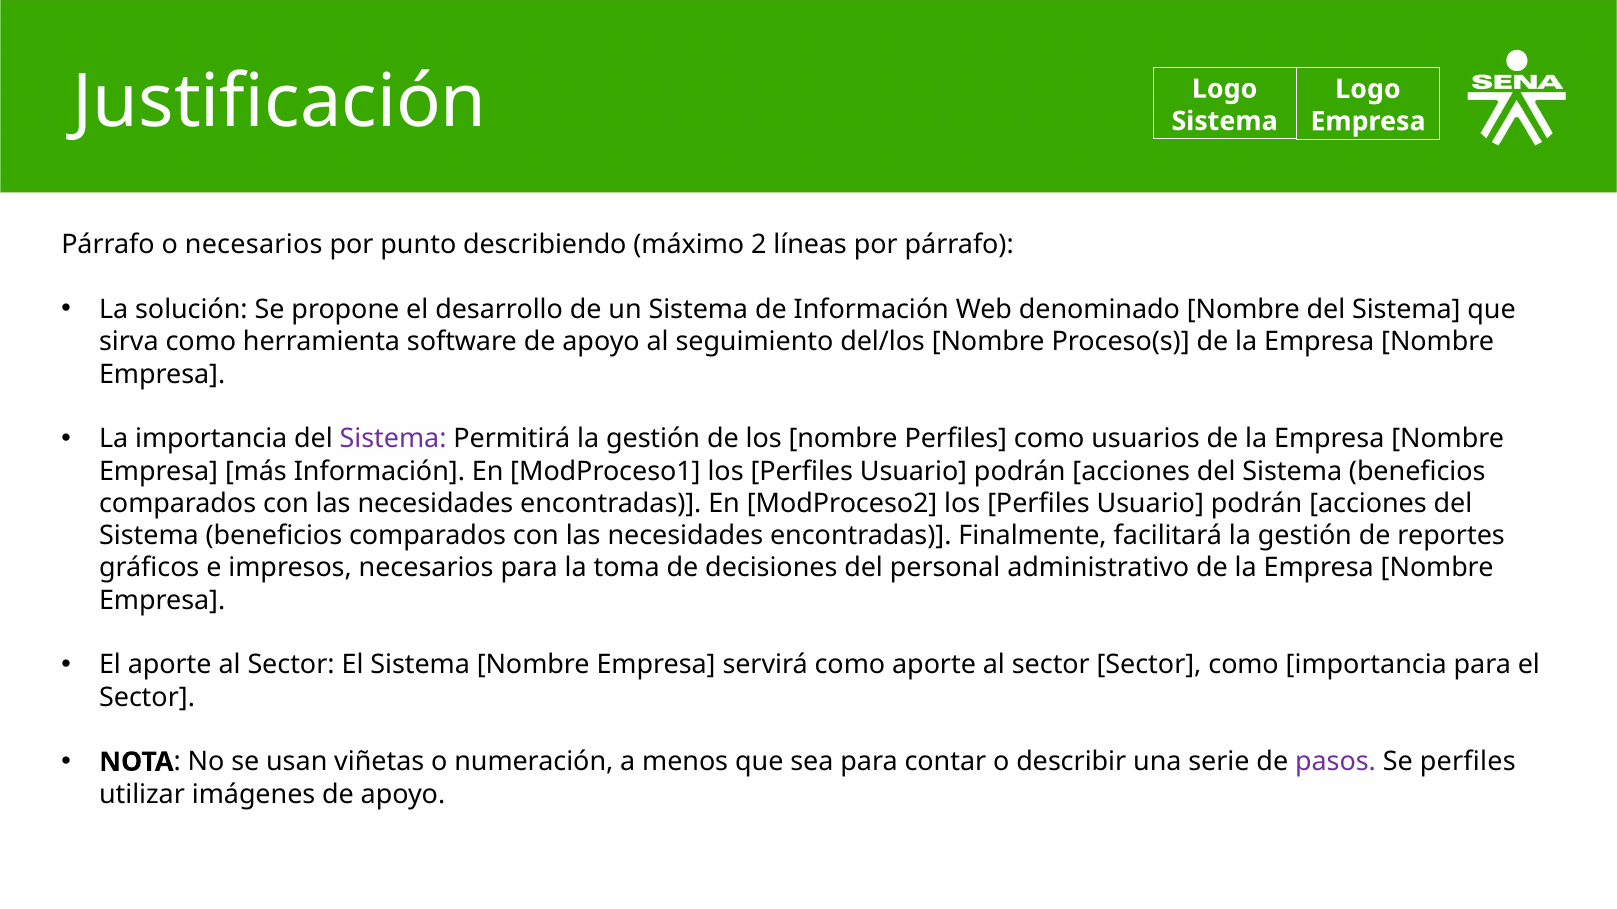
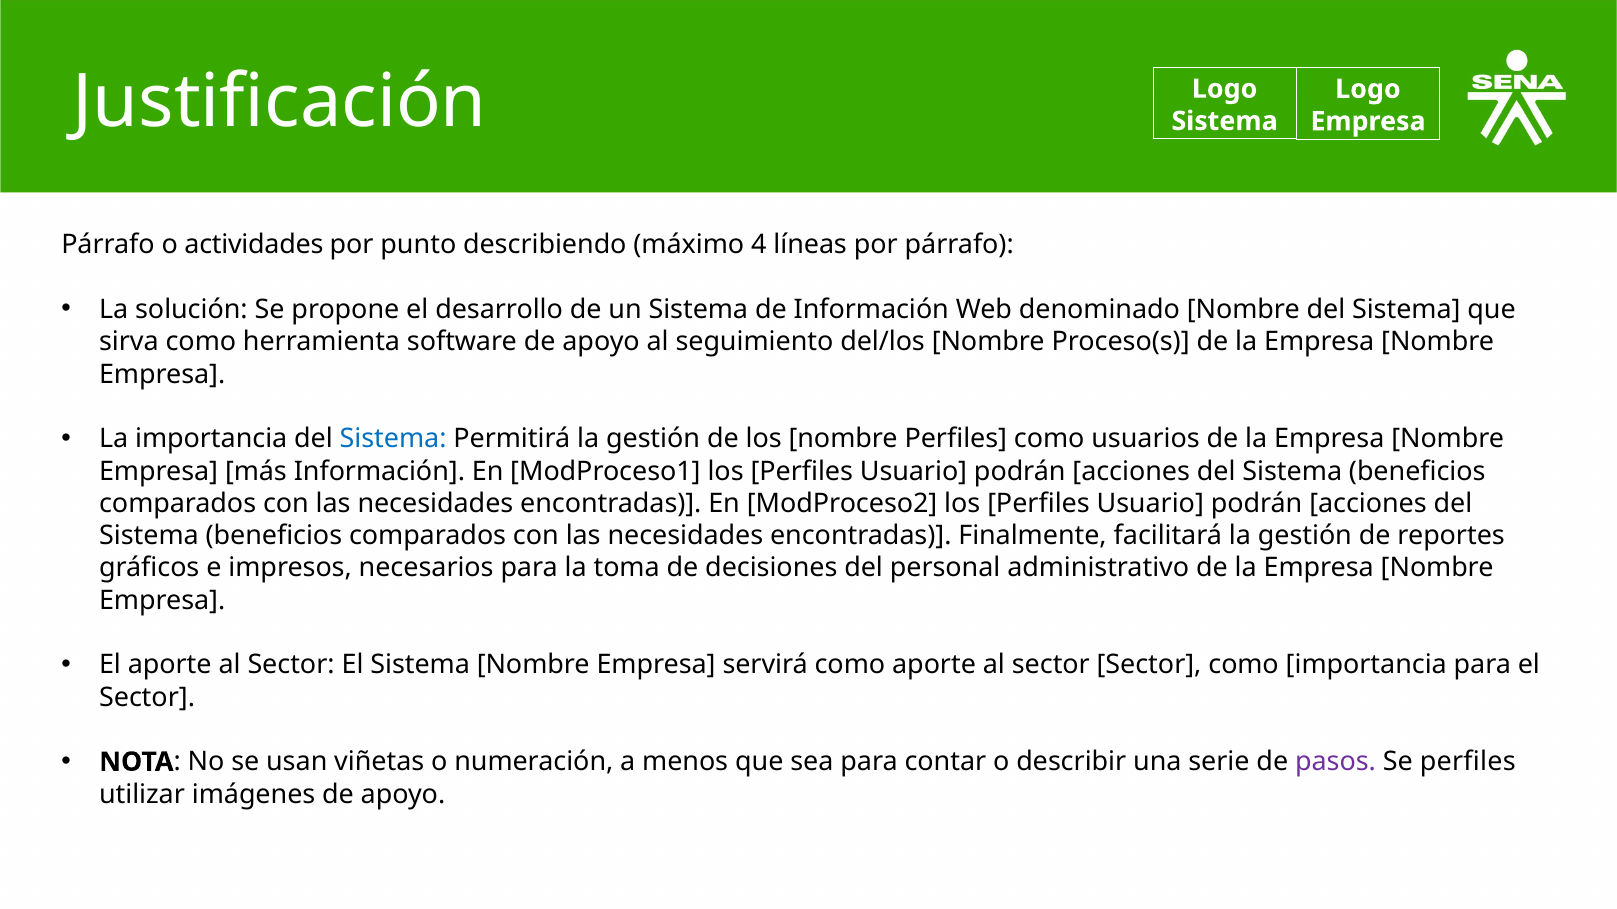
o necesarios: necesarios -> actividades (254, 245)
2: 2 -> 4 (759, 245)
Sistema colour: purple -> blue (393, 439)
